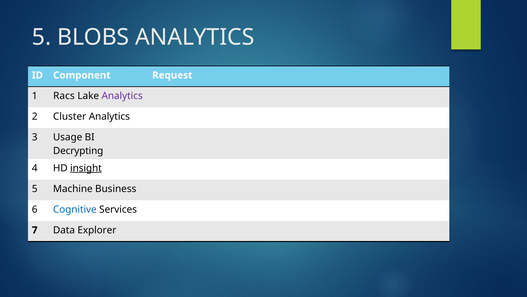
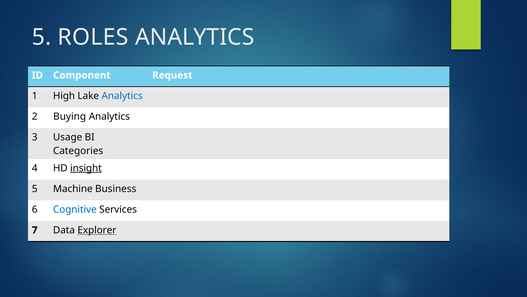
BLOBS: BLOBS -> ROLES (93, 37)
Racs: Racs -> High (64, 96)
Analytics colour: purple -> blue (122, 96)
Cluster: Cluster -> Buying (70, 116)
Decrypting: Decrypting -> Categories (78, 150)
Explorer underline: none -> present (97, 230)
